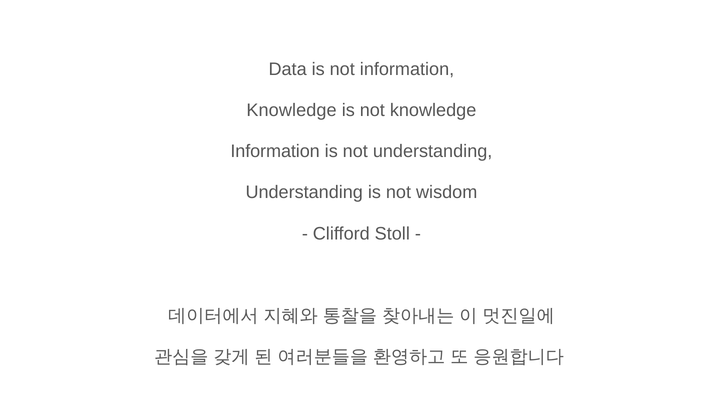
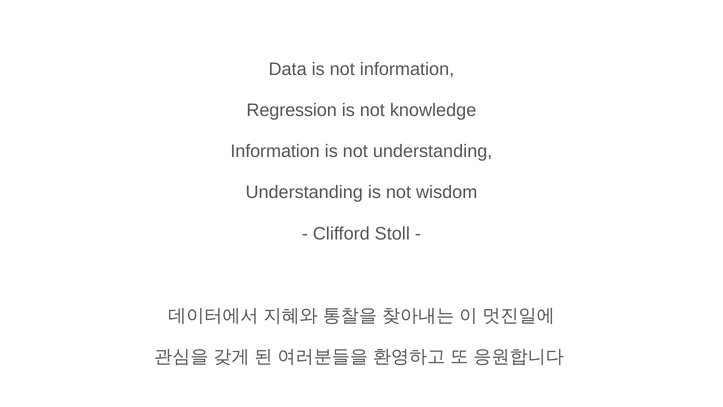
Knowledge: Knowledge -> Regression (292, 110)
